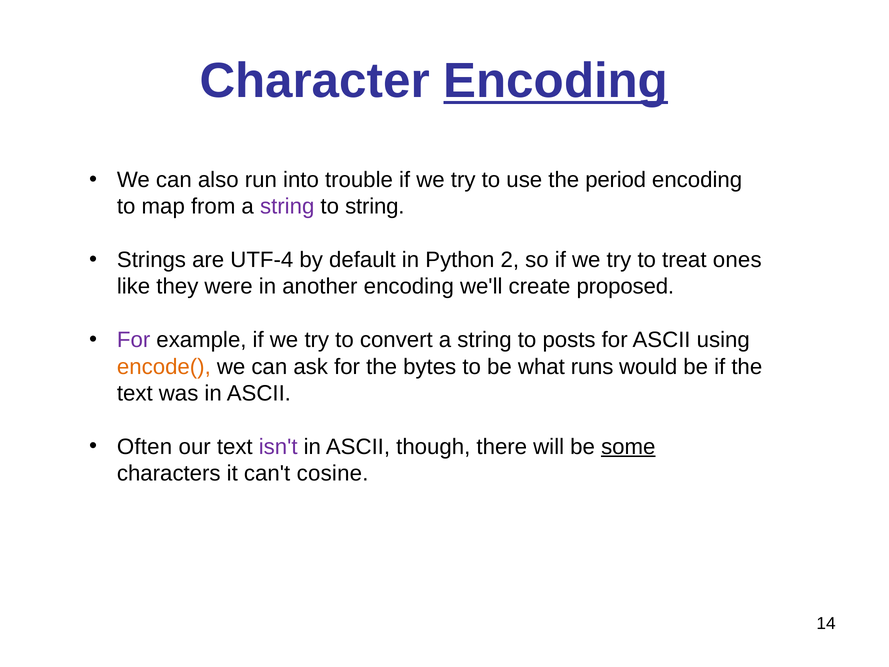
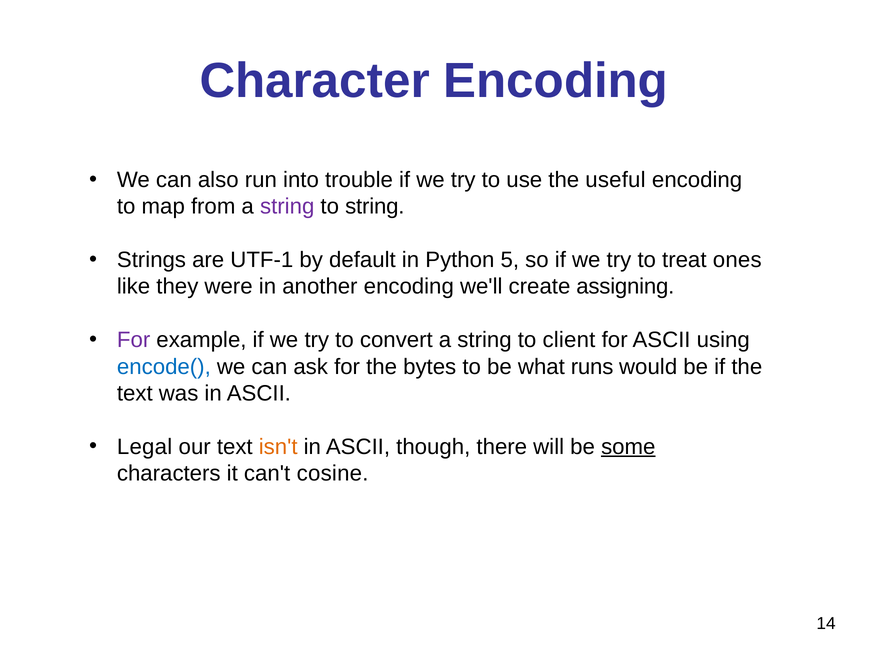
Encoding underline: present -> none (556, 81)
period: period -> useful (615, 180)
UTF-4: UTF-4 -> UTF-1 (262, 260)
2: 2 -> 5 (510, 260)
proposed: proposed -> assigning (625, 287)
posts: posts -> client (569, 340)
encode( colour: orange -> blue (164, 367)
Often: Often -> Legal (145, 447)
isn't colour: purple -> orange (278, 447)
